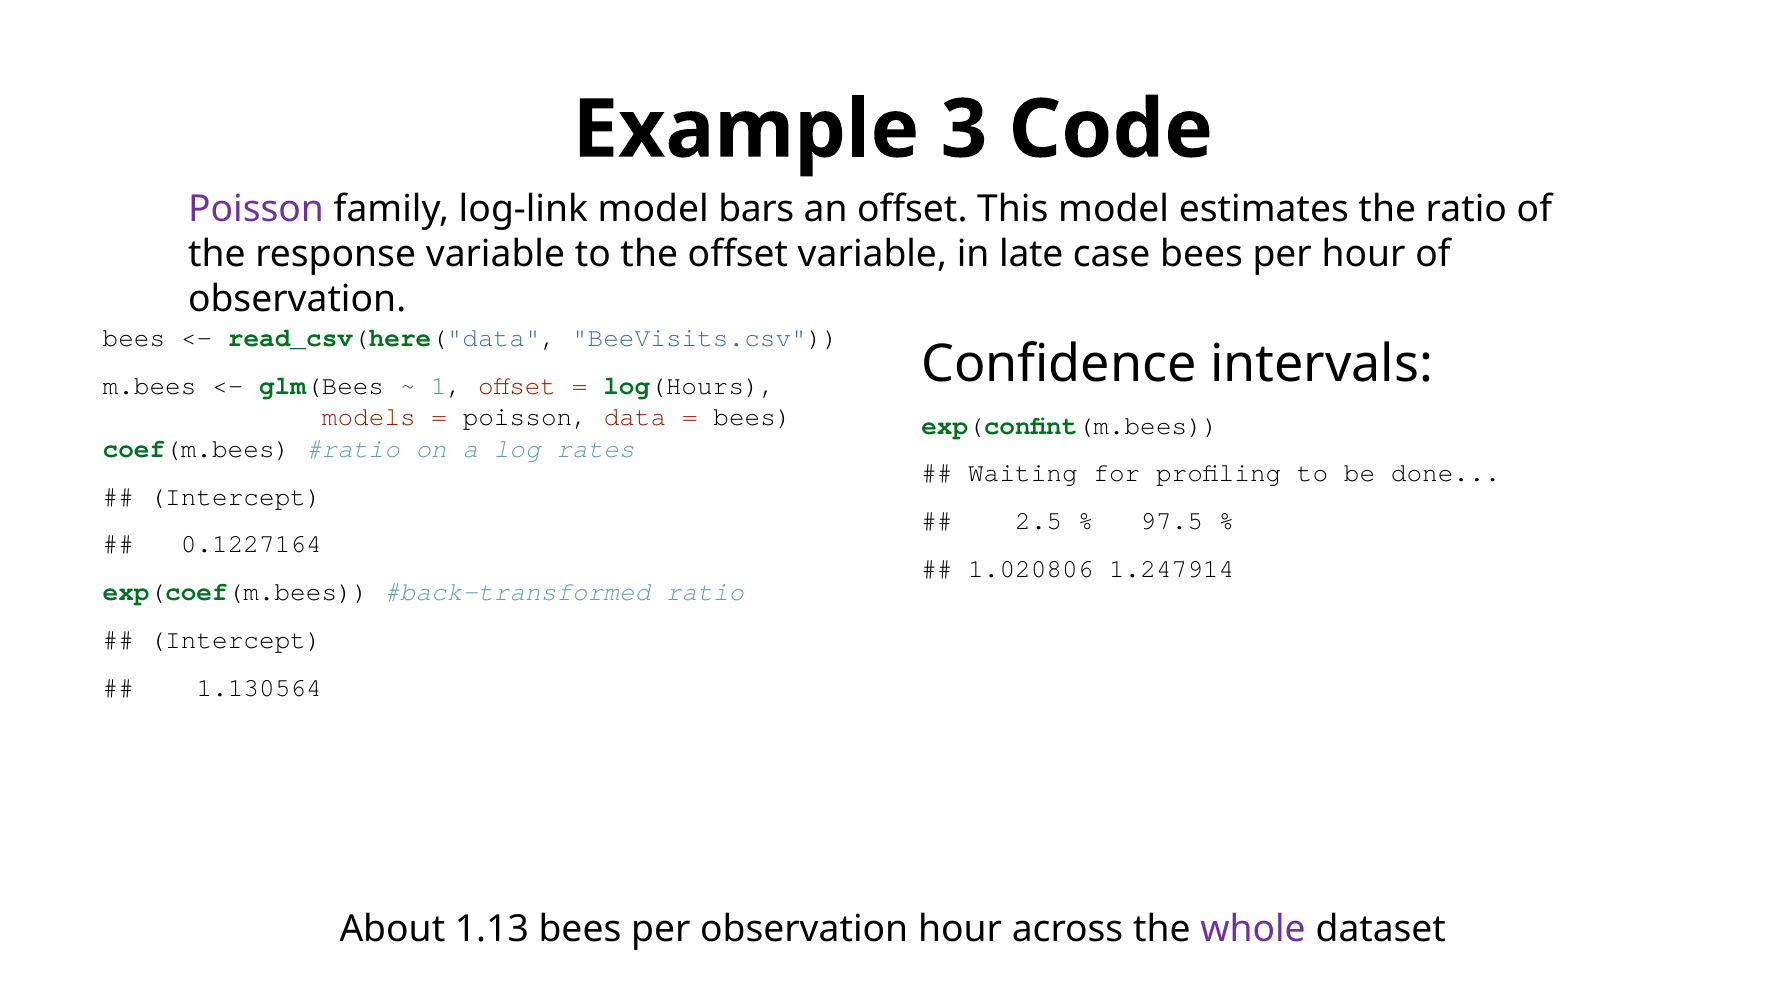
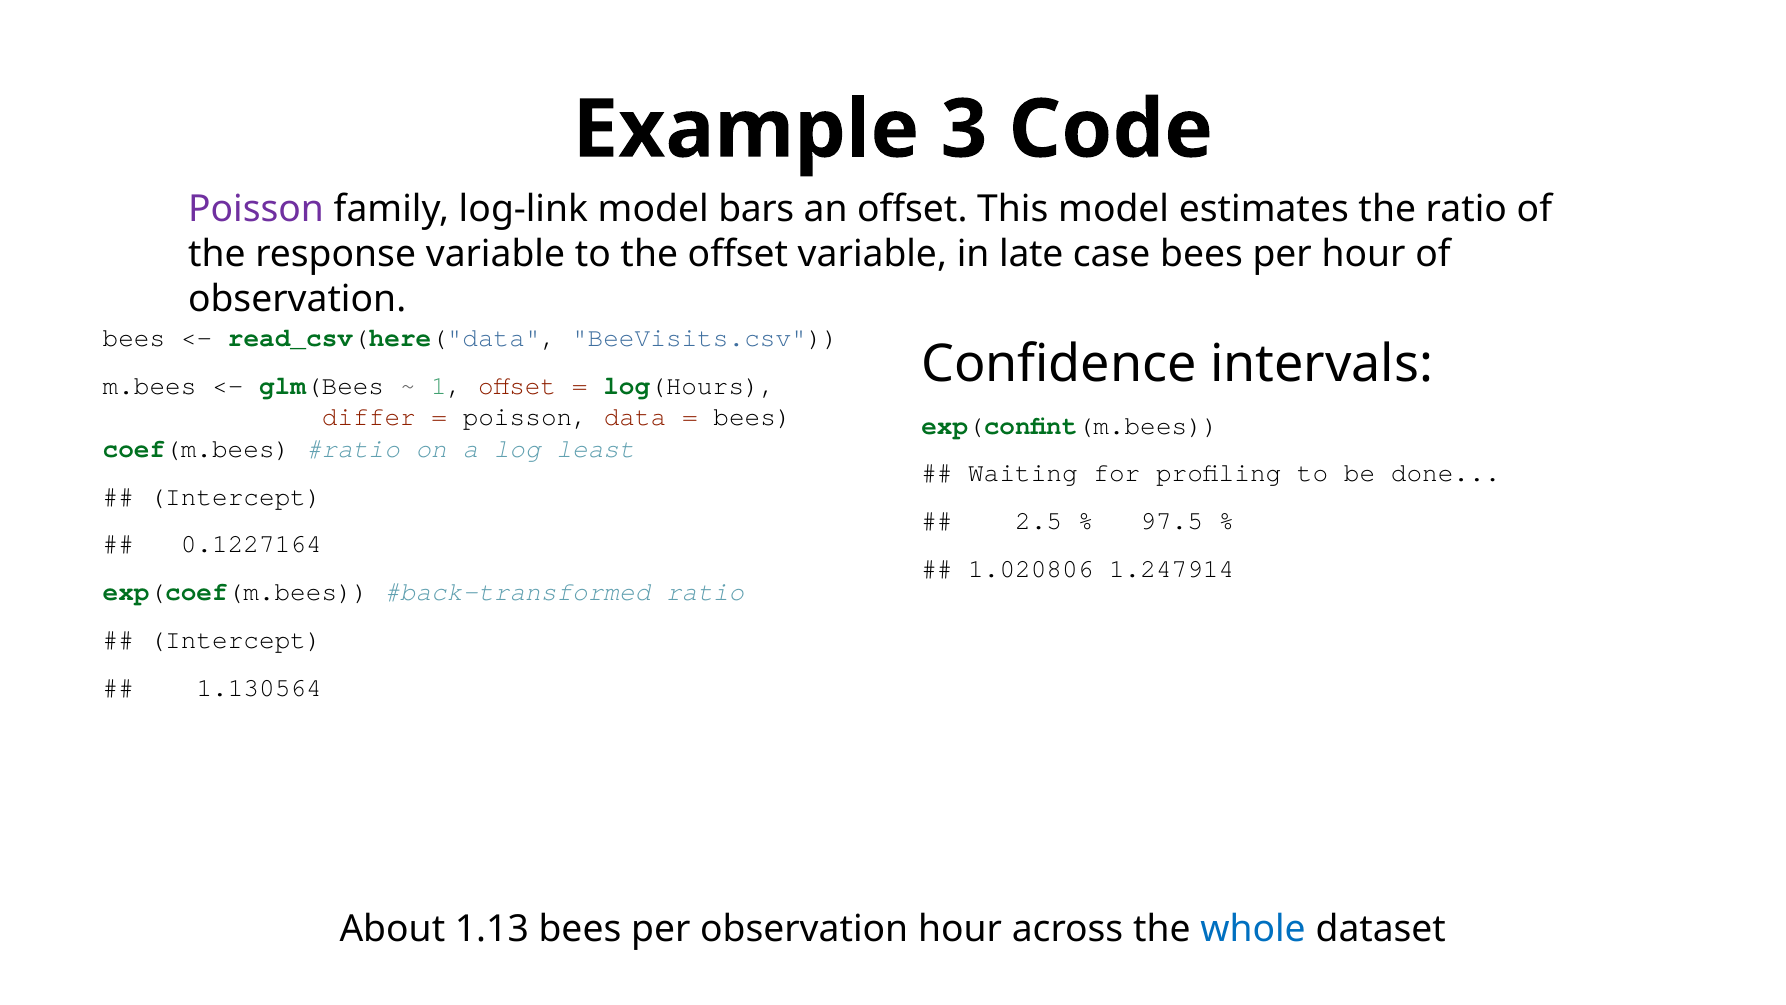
models: models -> differ (369, 417)
rates: rates -> least (596, 449)
whole colour: purple -> blue (1253, 929)
